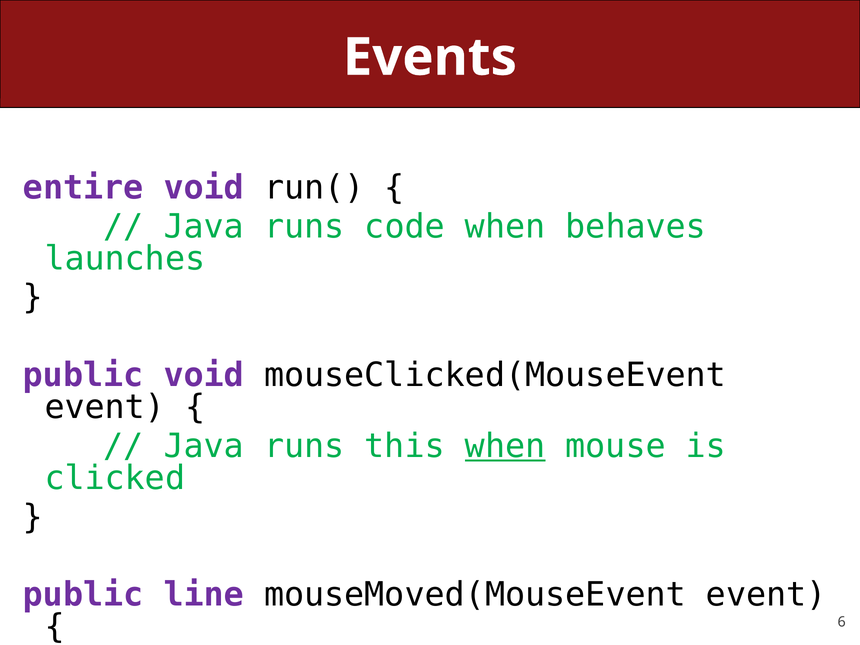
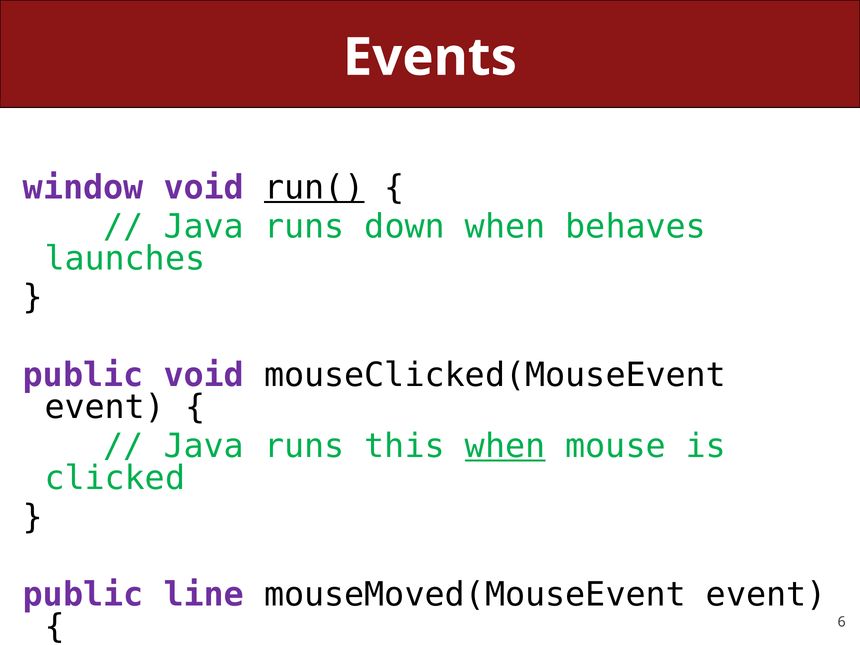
entire: entire -> window (83, 188)
run( underline: none -> present (314, 188)
code: code -> down (405, 226)
